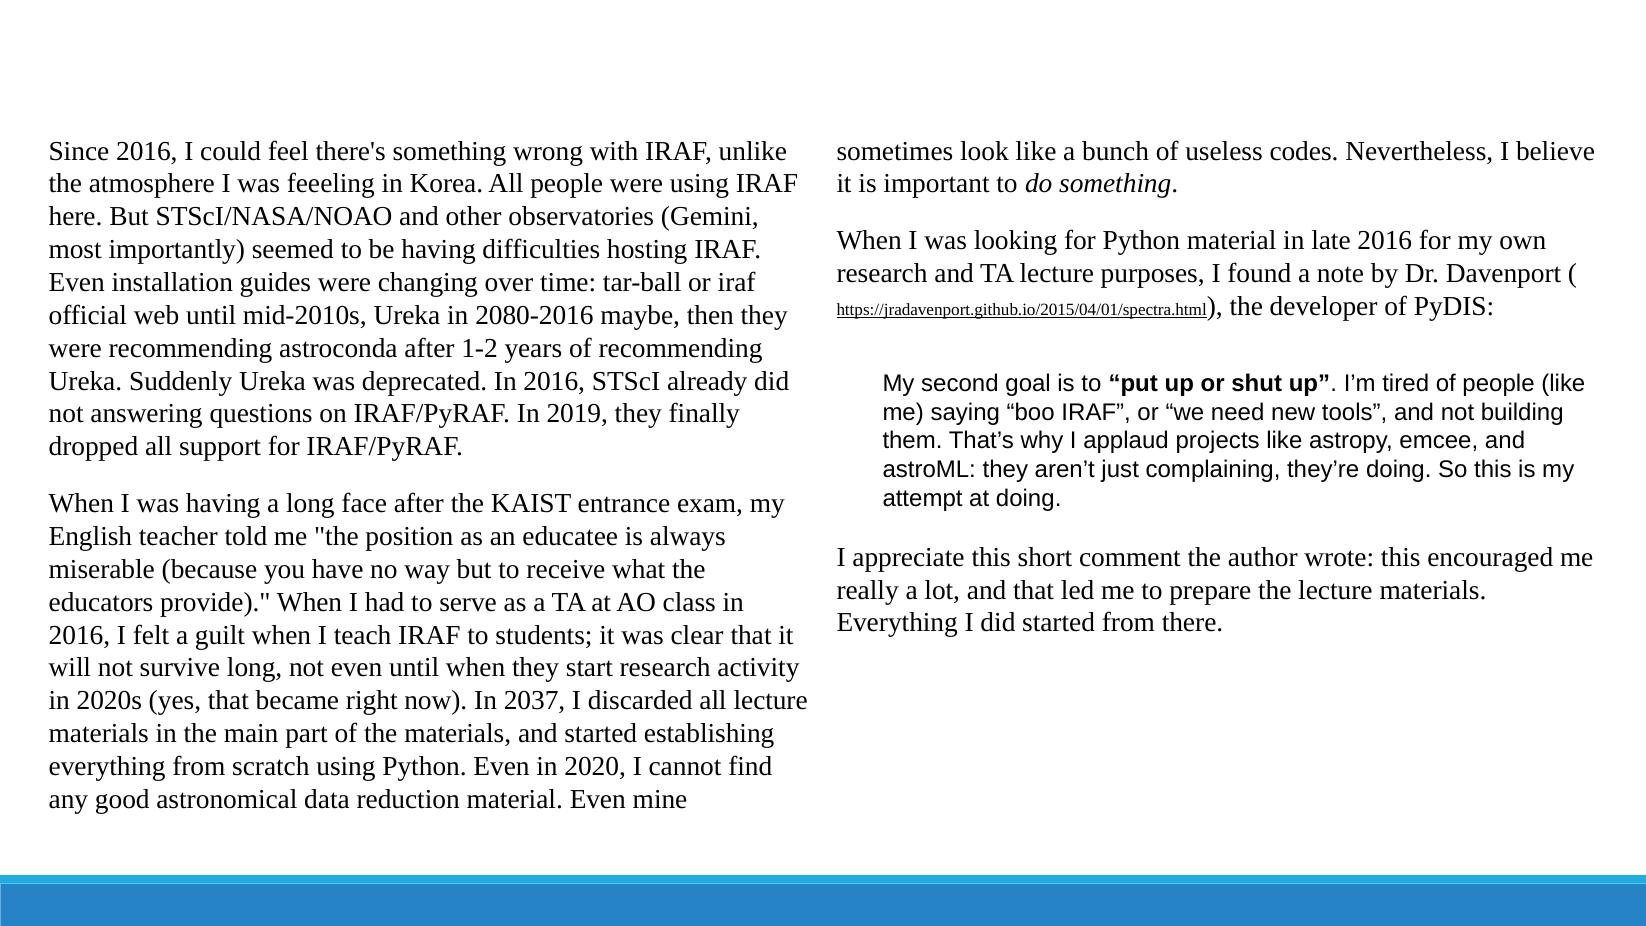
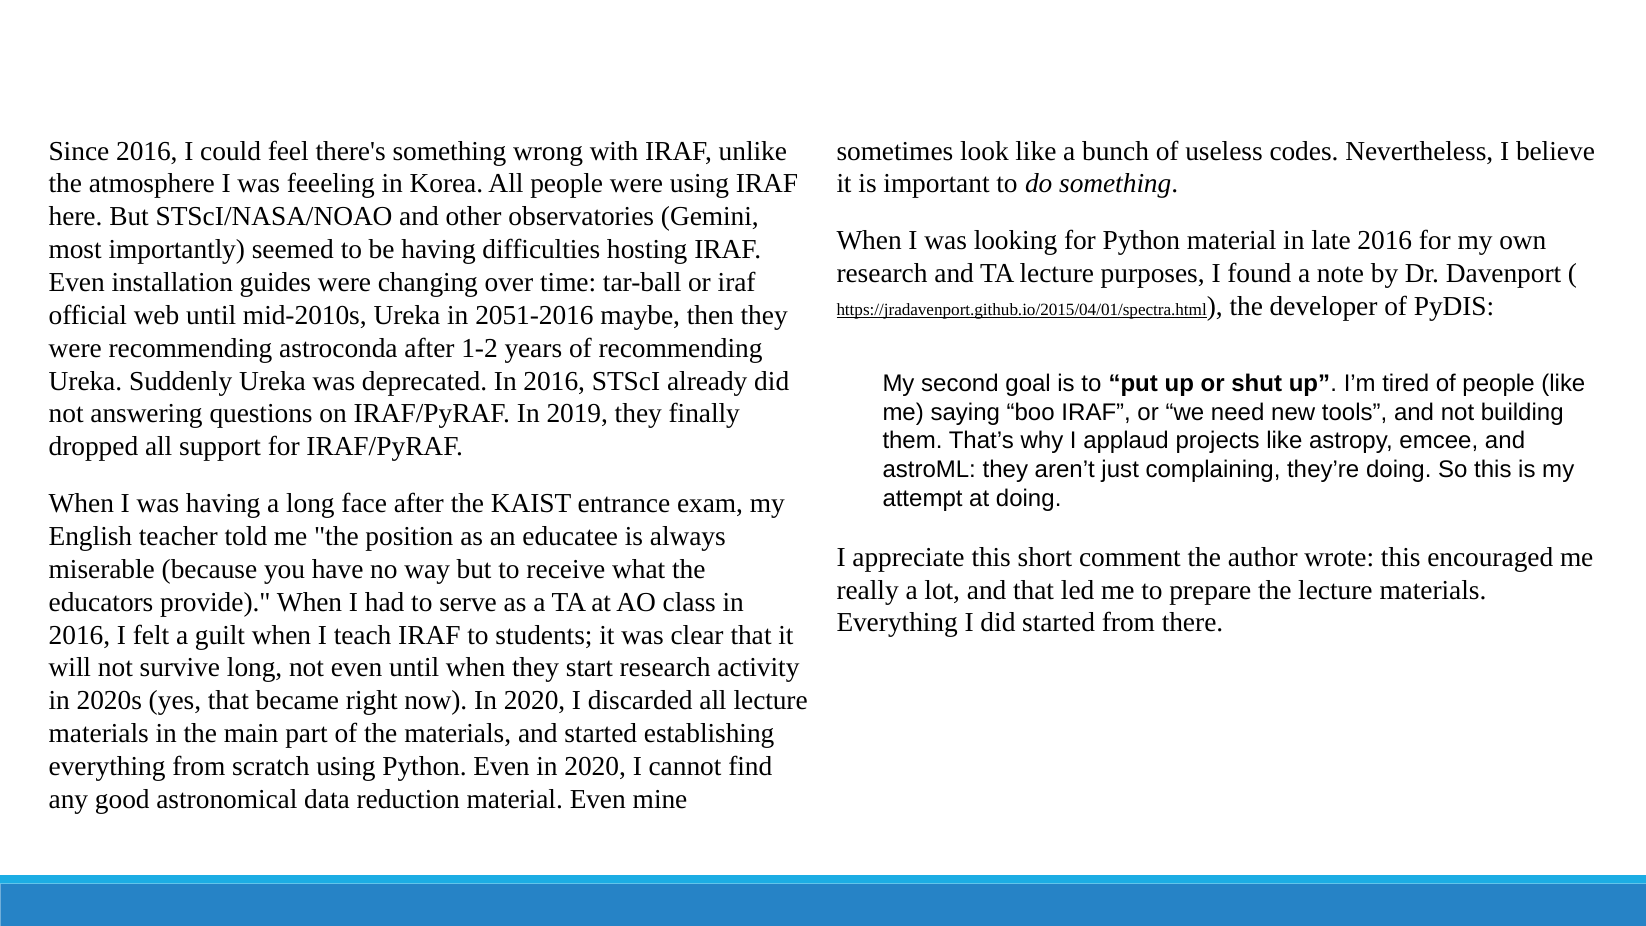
2080-2016: 2080-2016 -> 2051-2016 (534, 315)
now In 2037: 2037 -> 2020 (535, 701)
